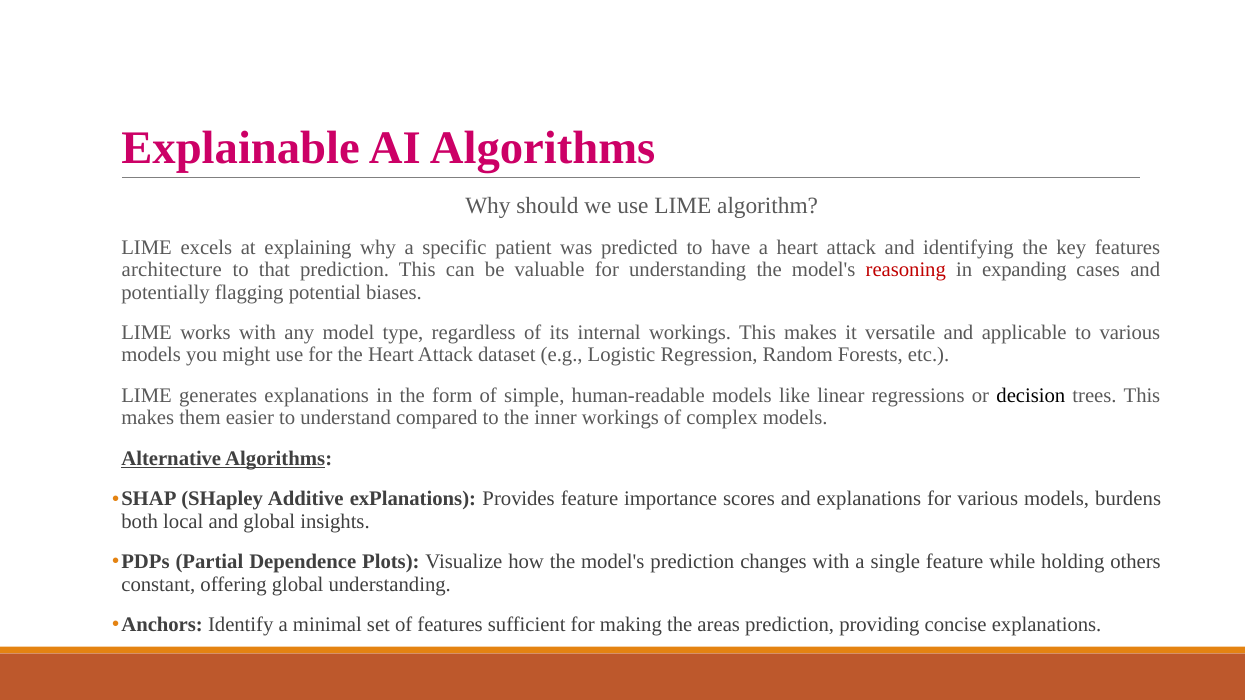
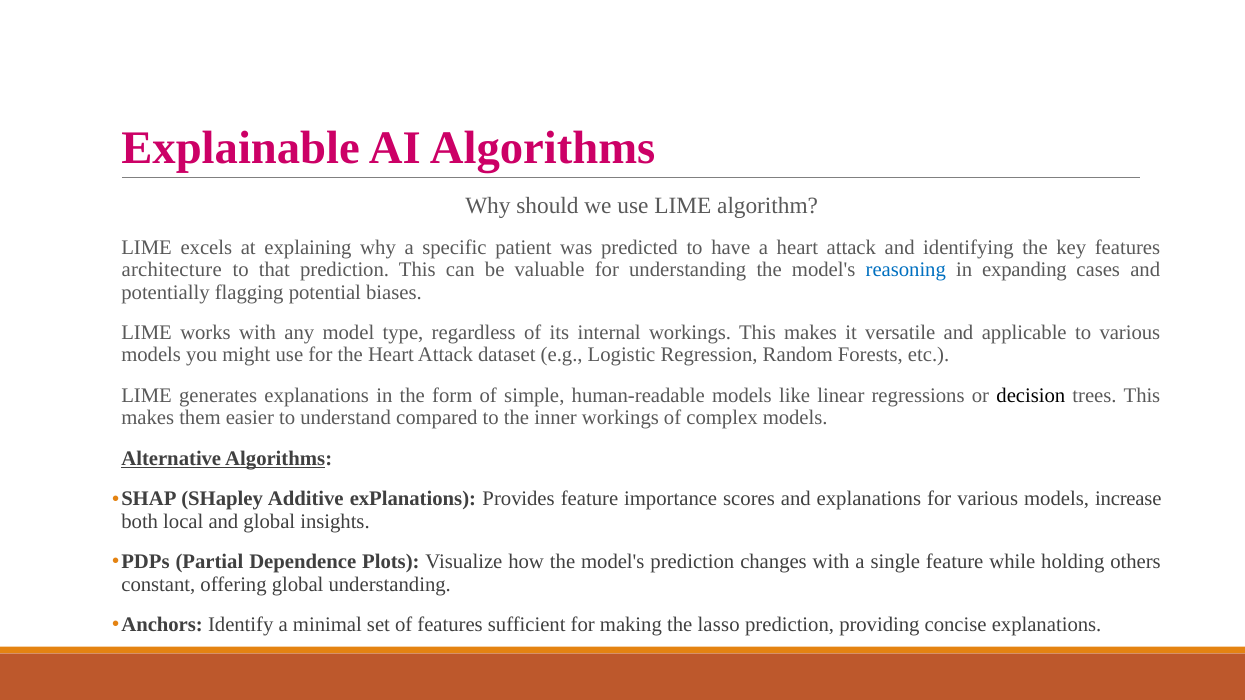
reasoning colour: red -> blue (906, 270)
burdens: burdens -> increase (1128, 499)
areas: areas -> lasso (719, 625)
